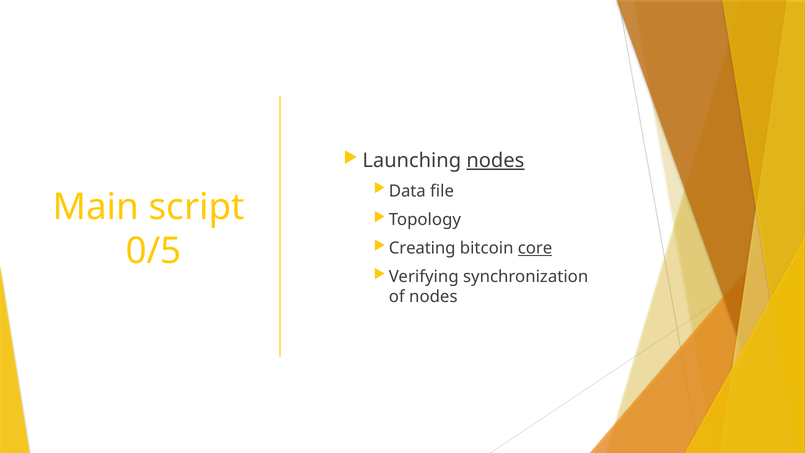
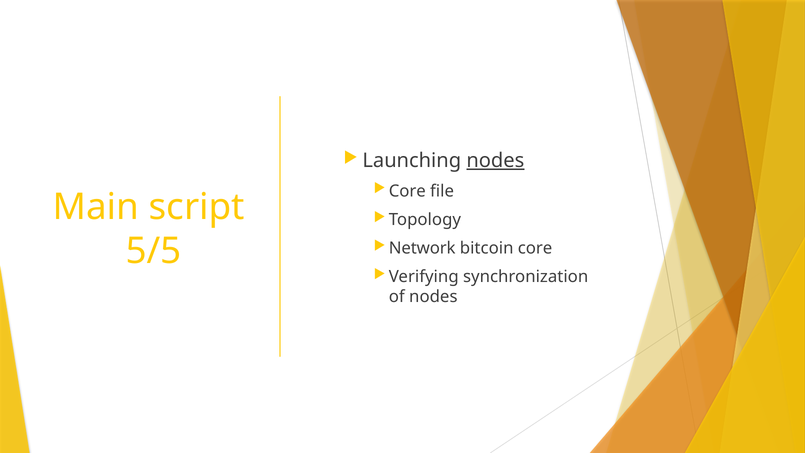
Data: Data -> Core (407, 191)
Creating: Creating -> Network (422, 248)
core underline: present -> none (535, 248)
0/5: 0/5 -> 5/5 (154, 251)
